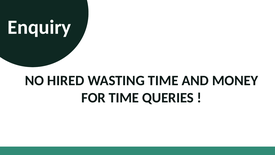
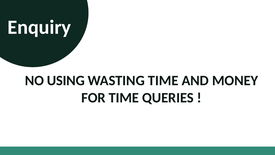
HIRED: HIRED -> USING (66, 80)
